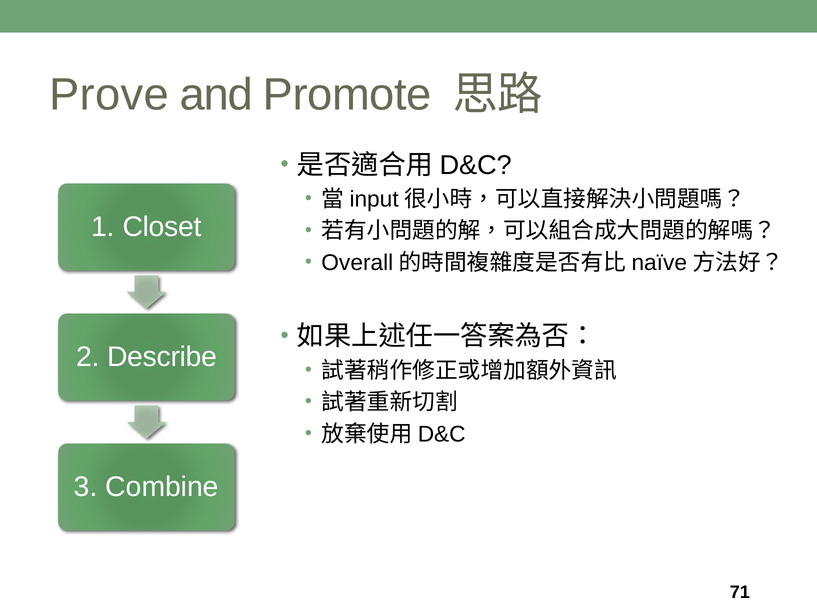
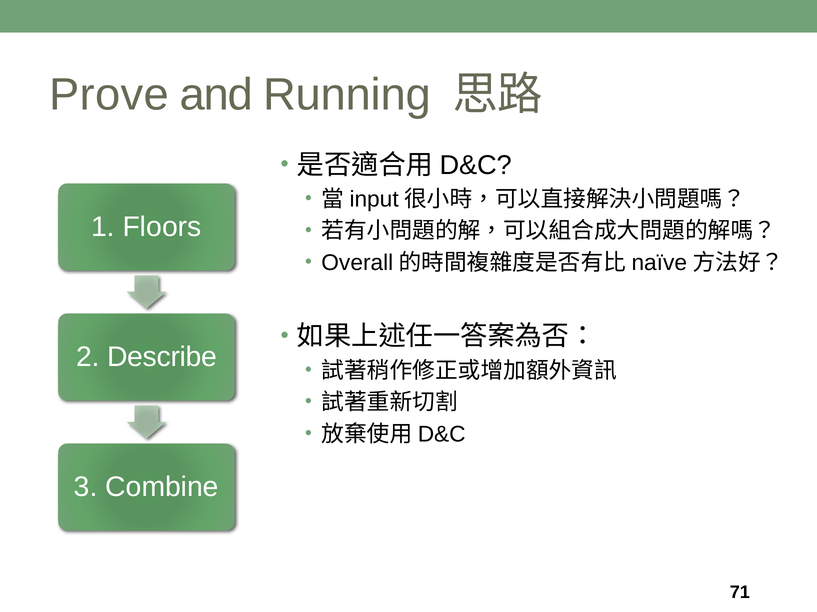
Promote: Promote -> Running (347, 95)
Closet: Closet -> Floors (162, 227)
